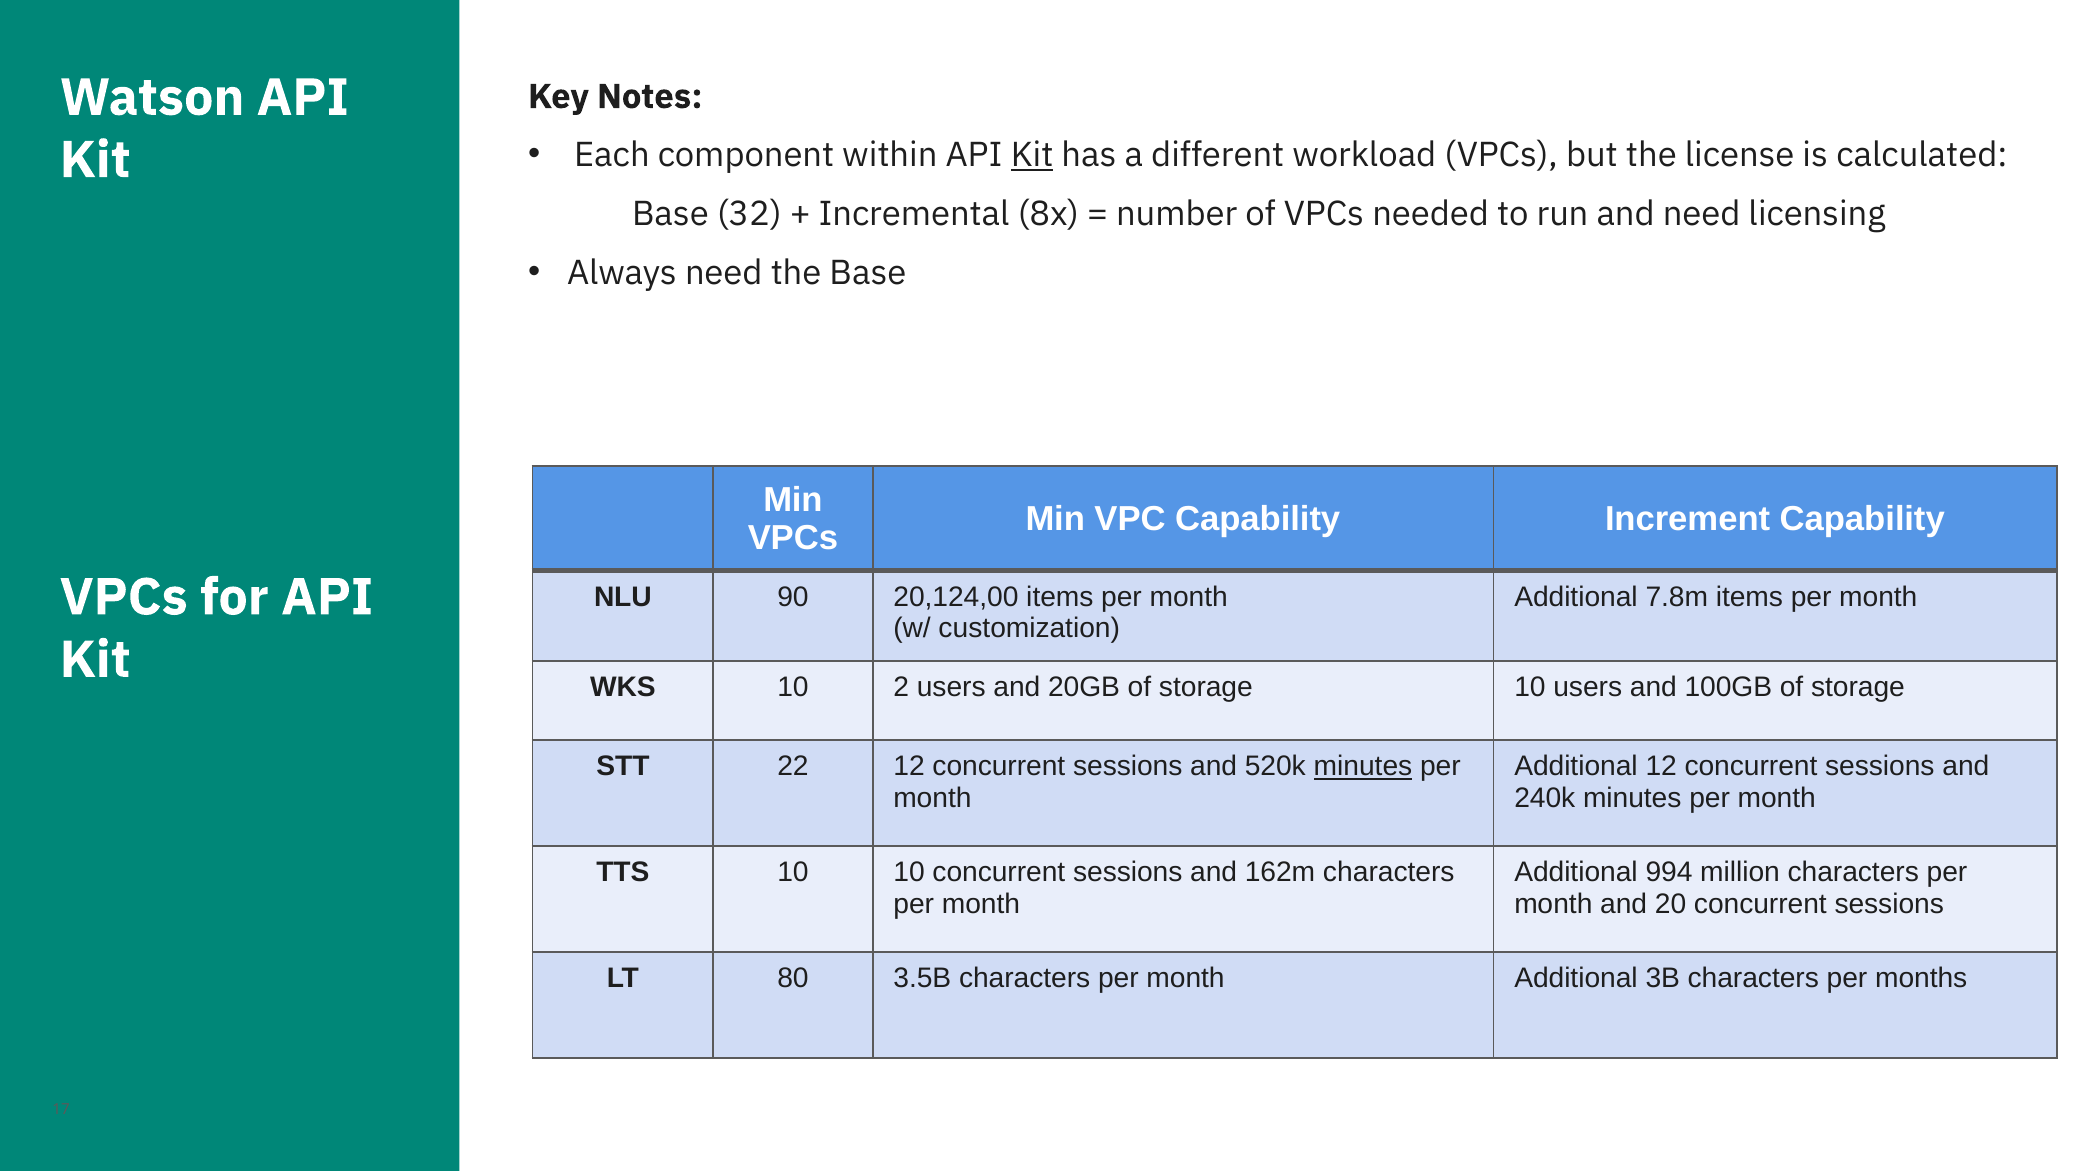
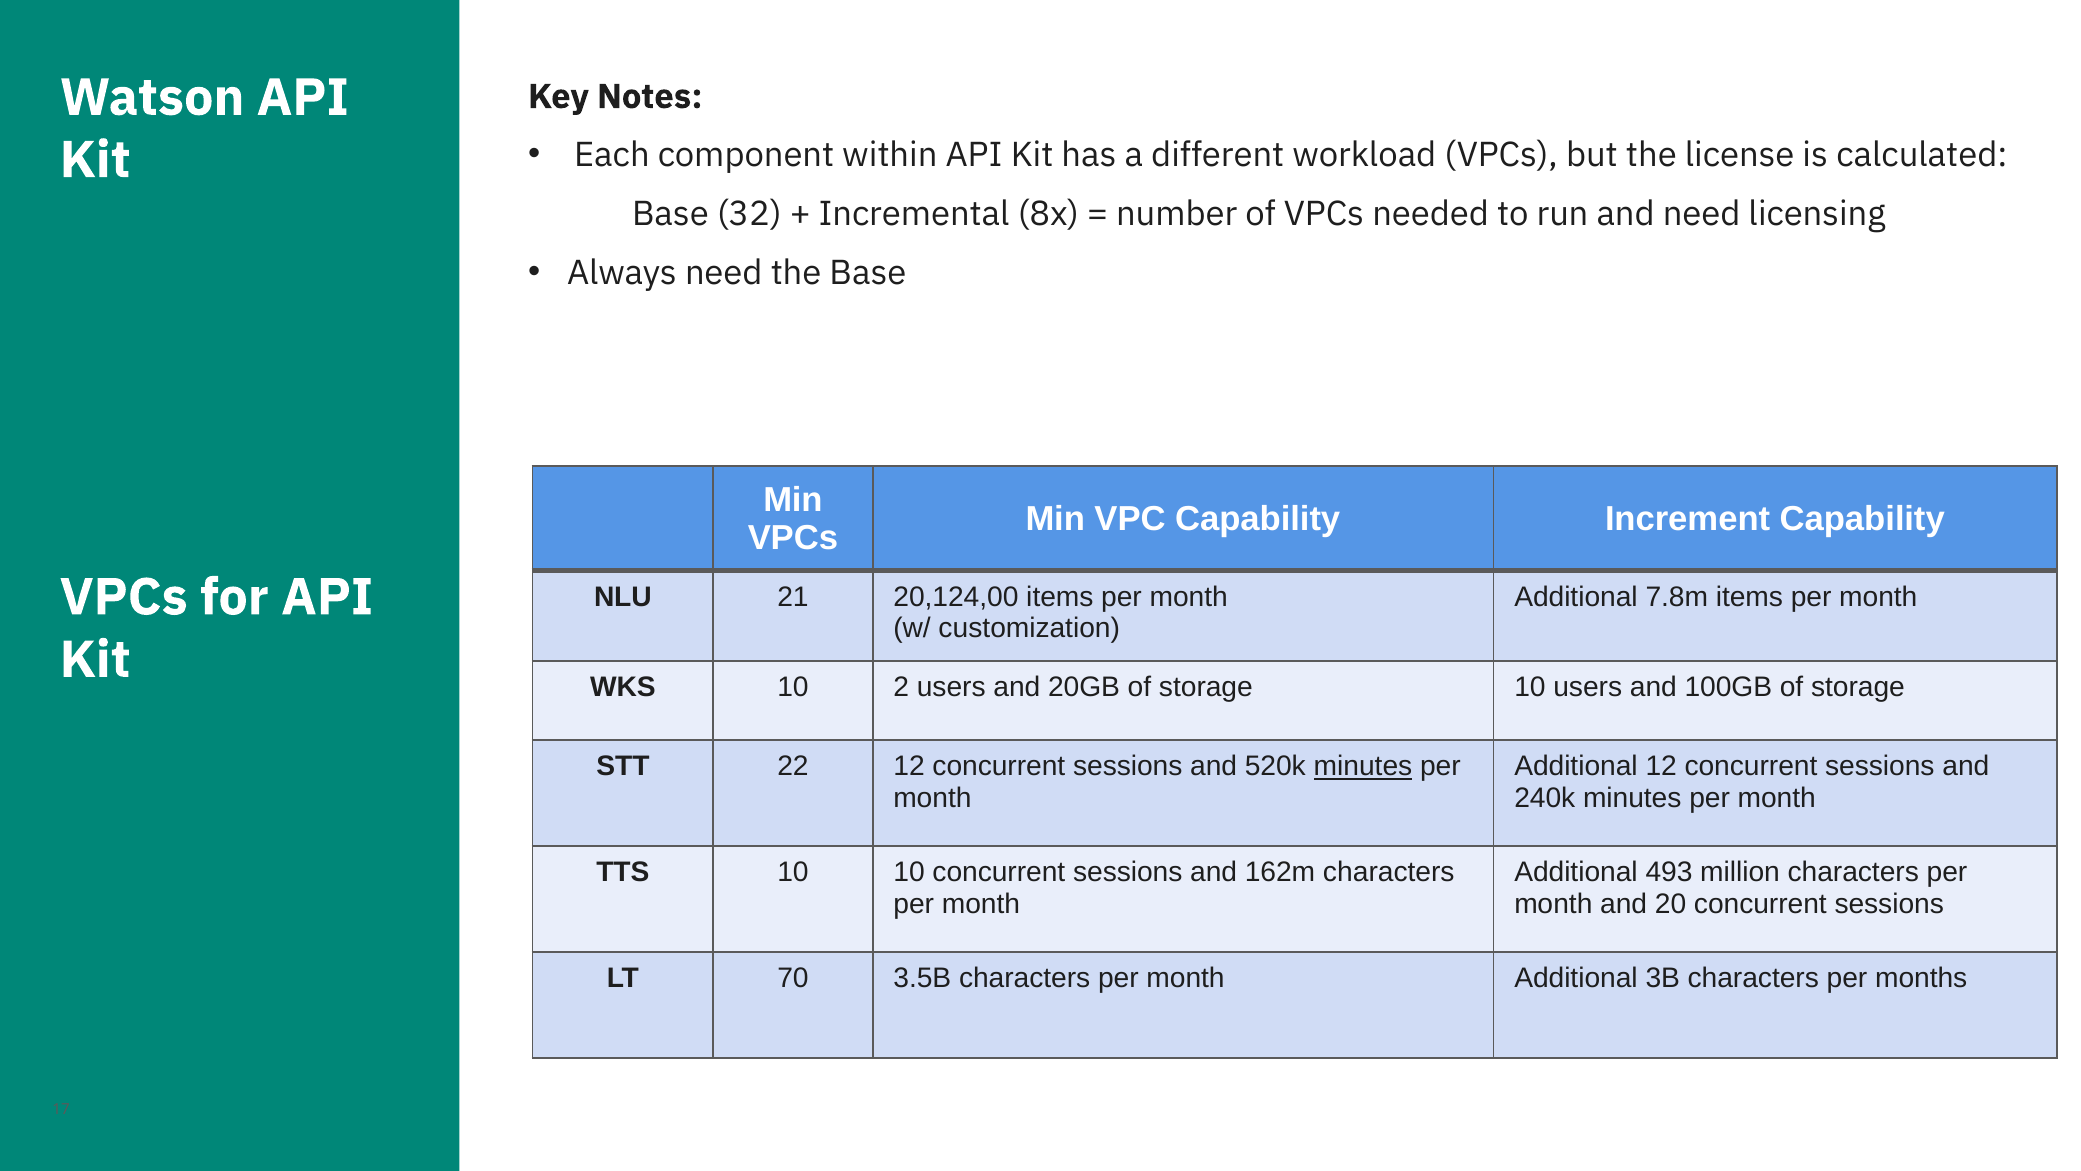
Kit underline: present -> none (1032, 155)
90: 90 -> 21 (793, 597)
994: 994 -> 493 (1669, 872)
80: 80 -> 70 (793, 978)
